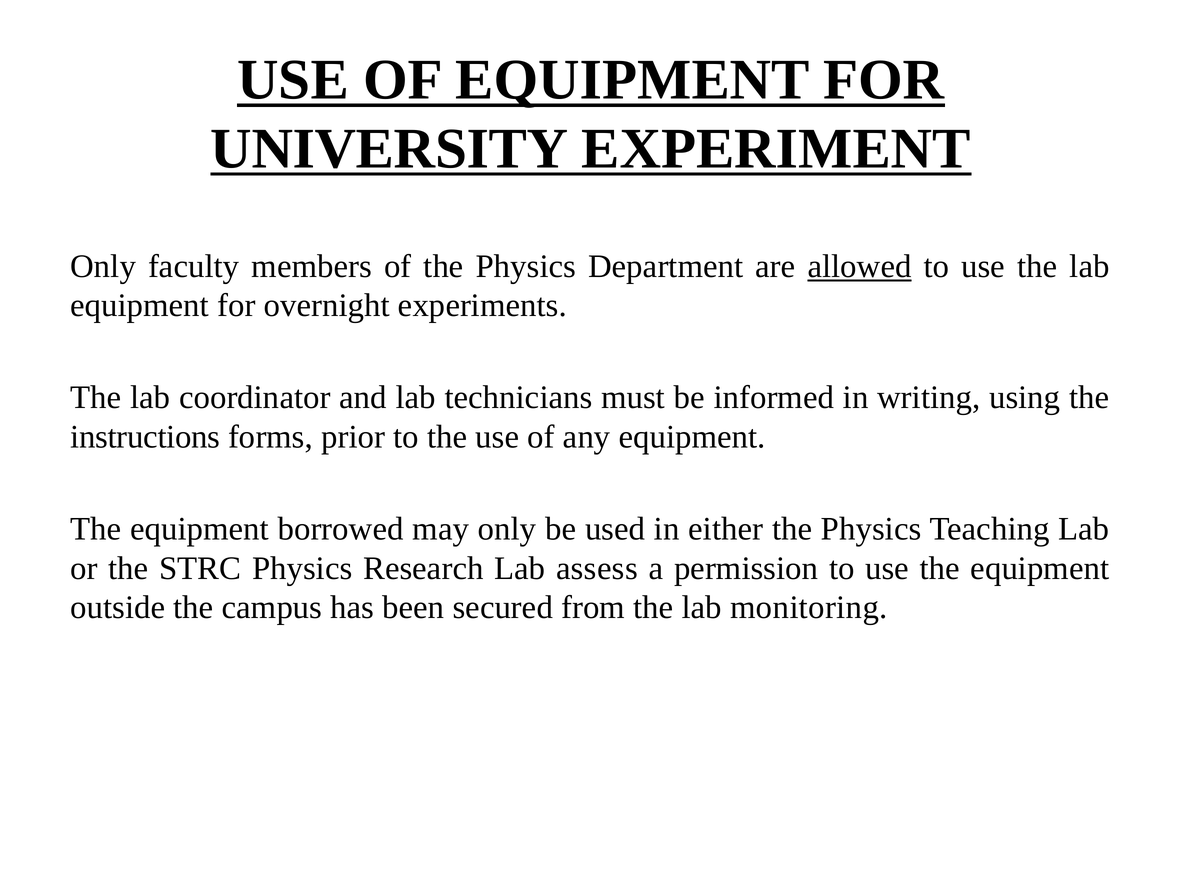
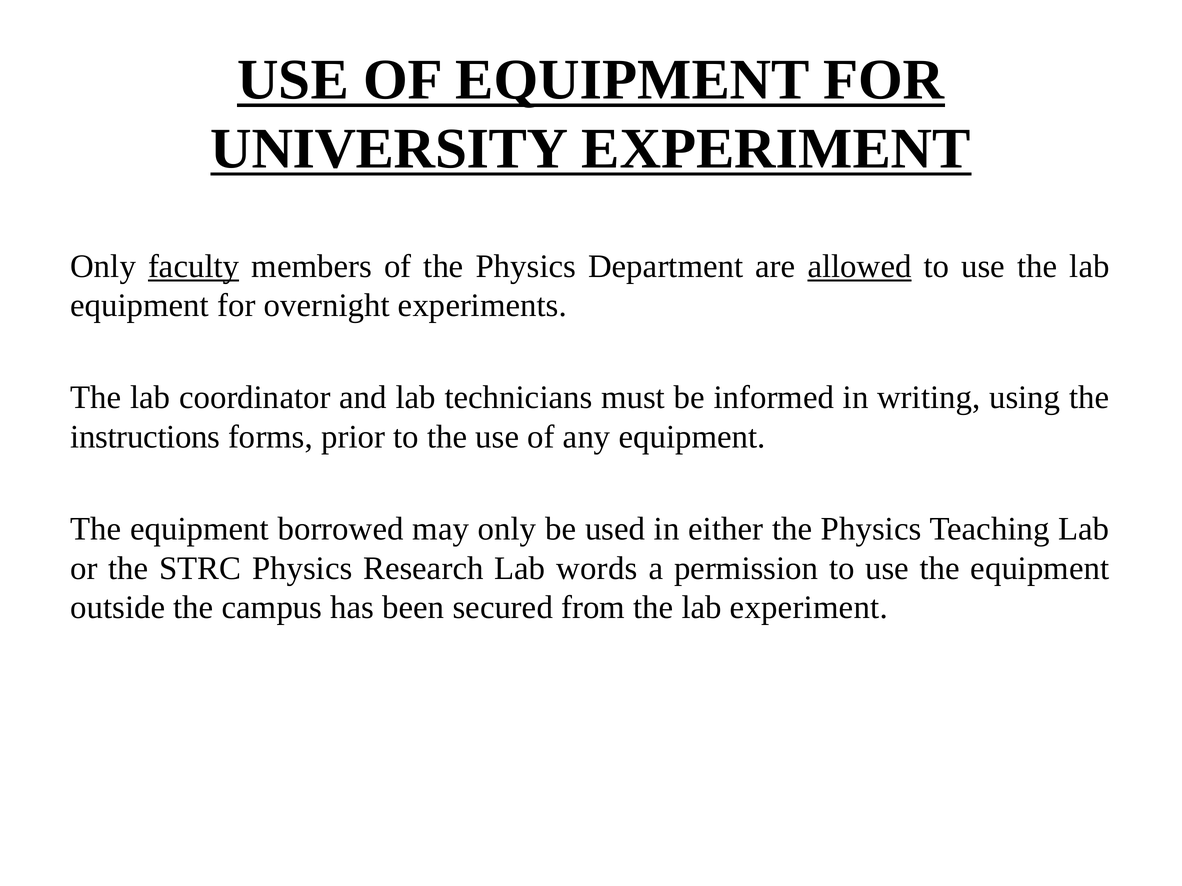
faculty underline: none -> present (194, 266)
assess: assess -> words (597, 569)
lab monitoring: monitoring -> experiment (809, 608)
